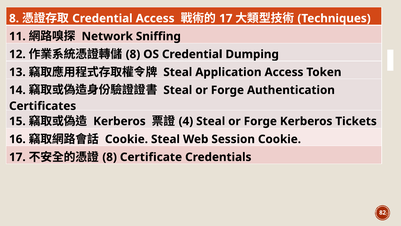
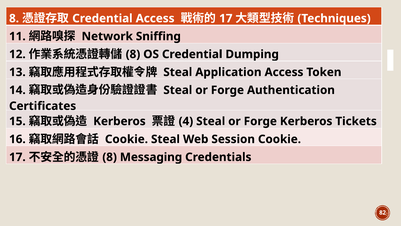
Certificate: Certificate -> Messaging (151, 157)
